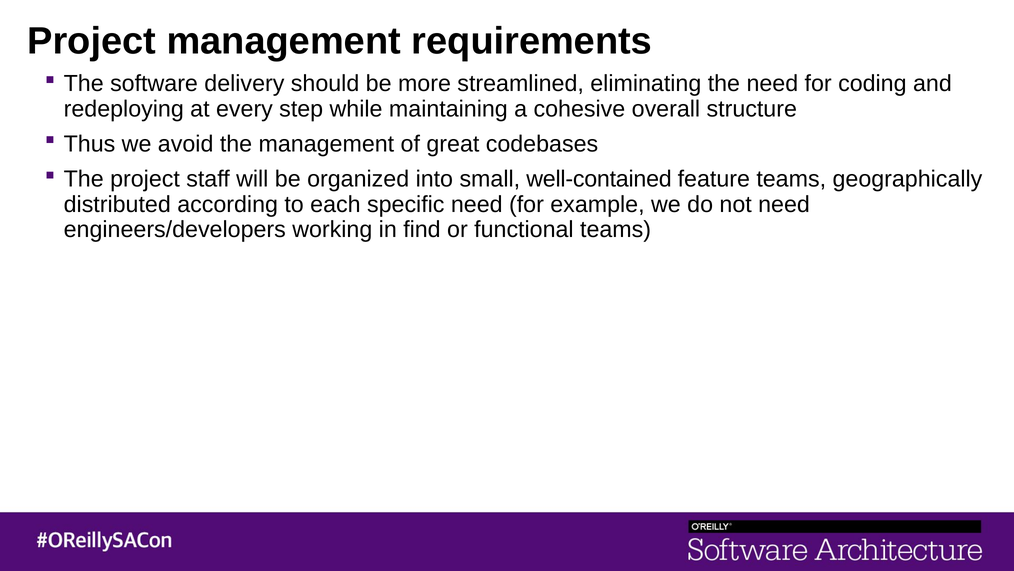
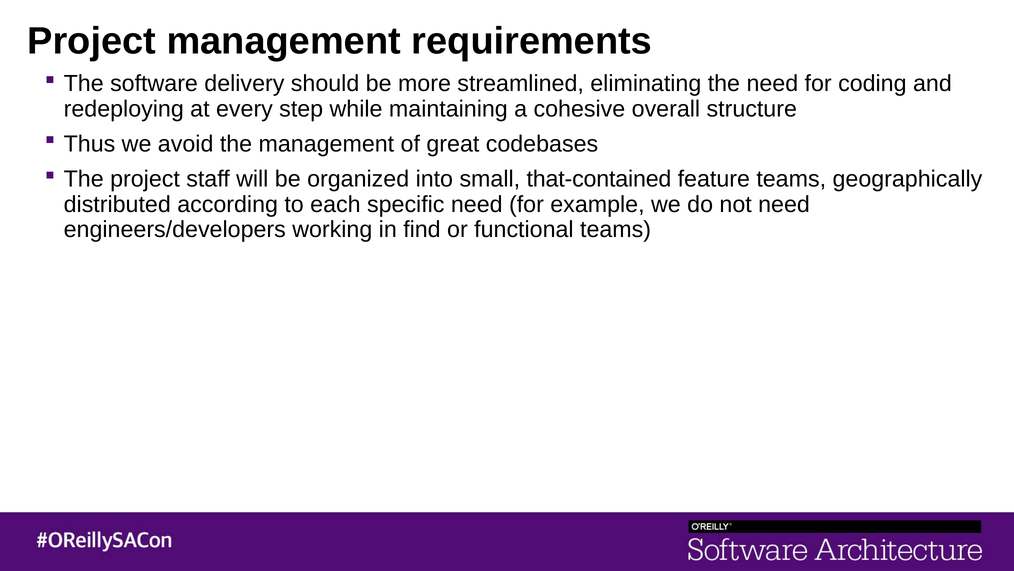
well-contained: well-contained -> that-contained (599, 179)
